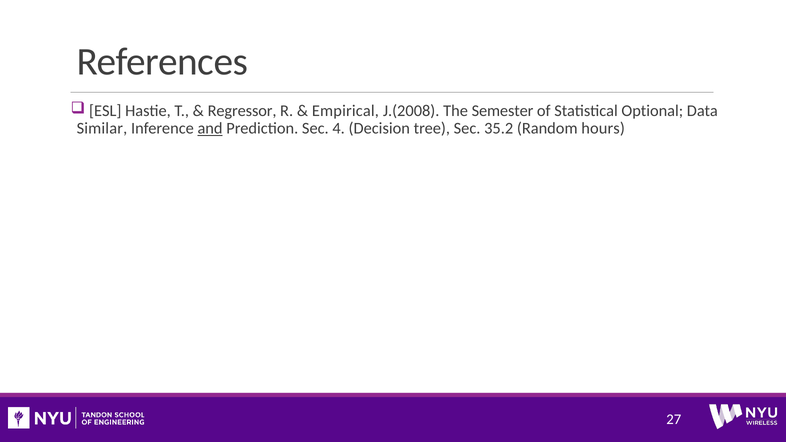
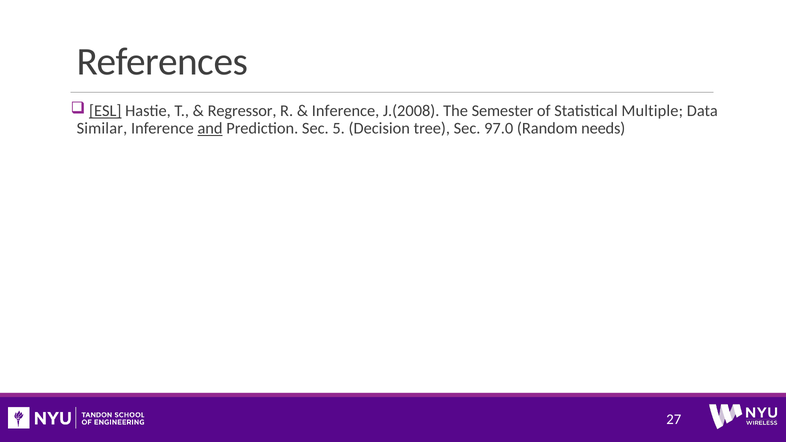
ESL underline: none -> present (105, 111)
Empirical: Empirical -> Inference (346, 111)
Optional: Optional -> Multiple (652, 111)
4: 4 -> 5 (339, 129)
35.2: 35.2 -> 97.0 (499, 129)
hours: hours -> needs (603, 129)
